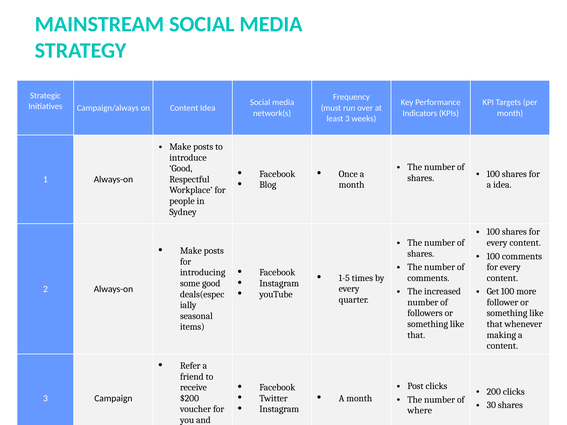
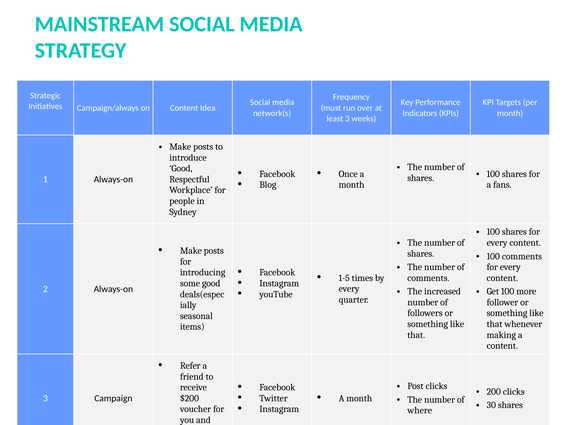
a idea: idea -> fans (502, 185)
